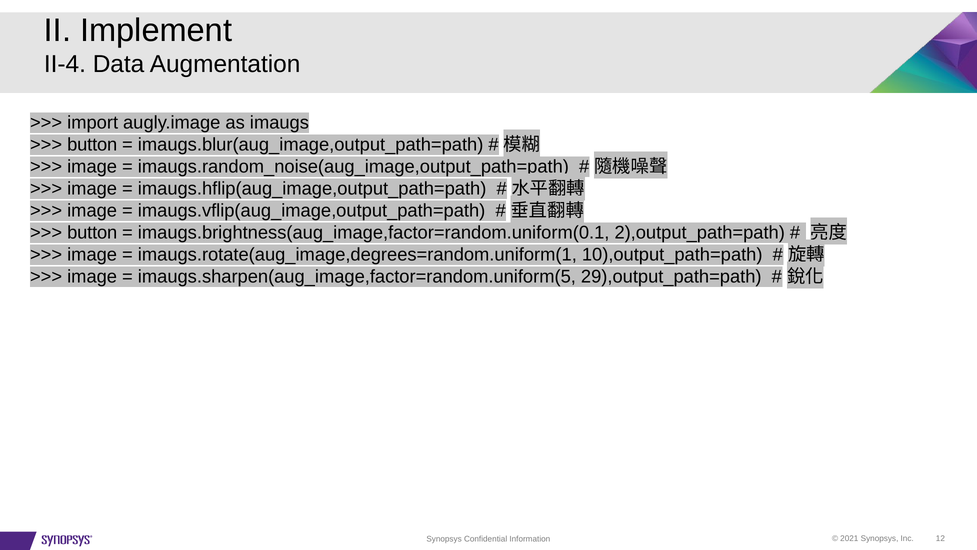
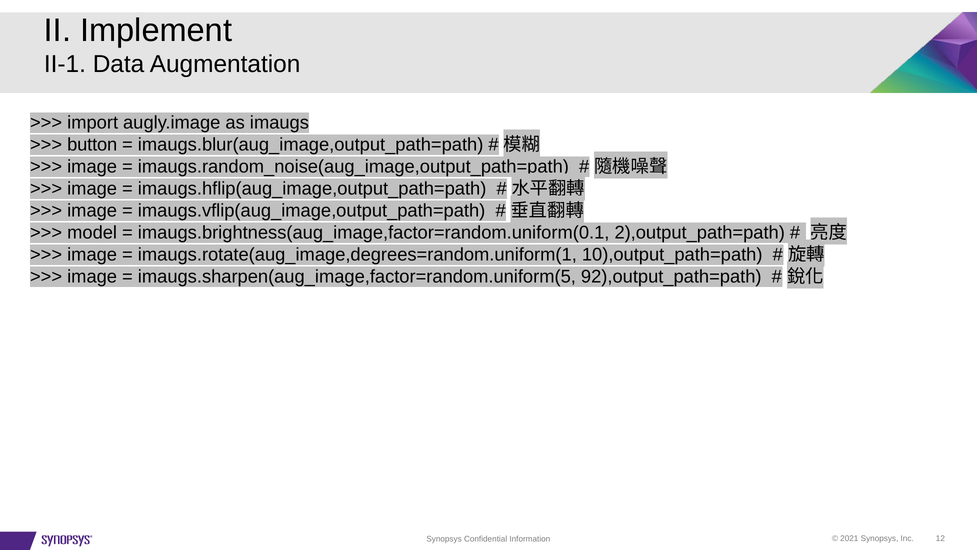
II-4: II-4 -> II-1 (65, 64)
button: button -> model (92, 233)
29),output_path=path: 29),output_path=path -> 92),output_path=path (671, 277)
